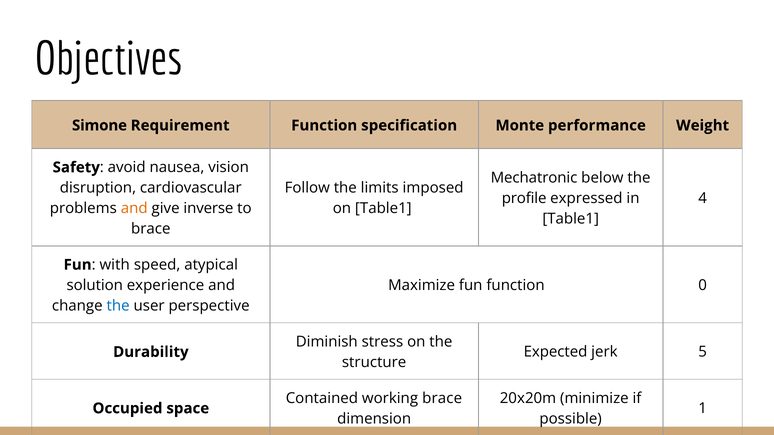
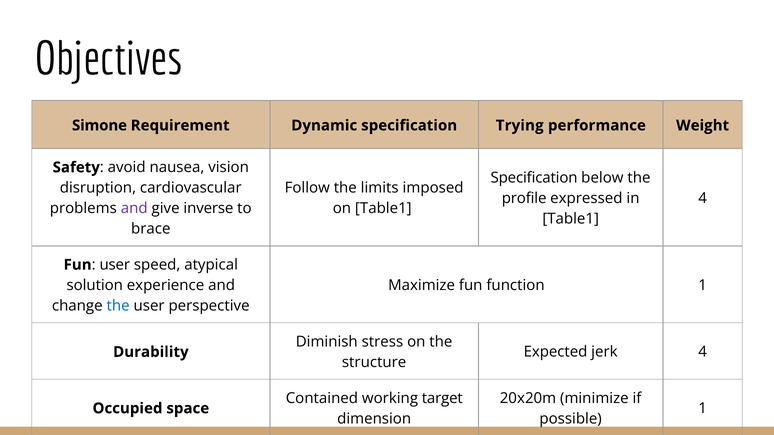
Requirement Function: Function -> Dynamic (324, 126)
Monte: Monte -> Trying (520, 126)
Mechatronic: Mechatronic -> Specification (534, 178)
and colour: orange -> purple (134, 209)
Fun with: with -> user (115, 265)
function 0: 0 -> 1 (703, 285)
jerk 5: 5 -> 4 (703, 352)
working brace: brace -> target (442, 398)
